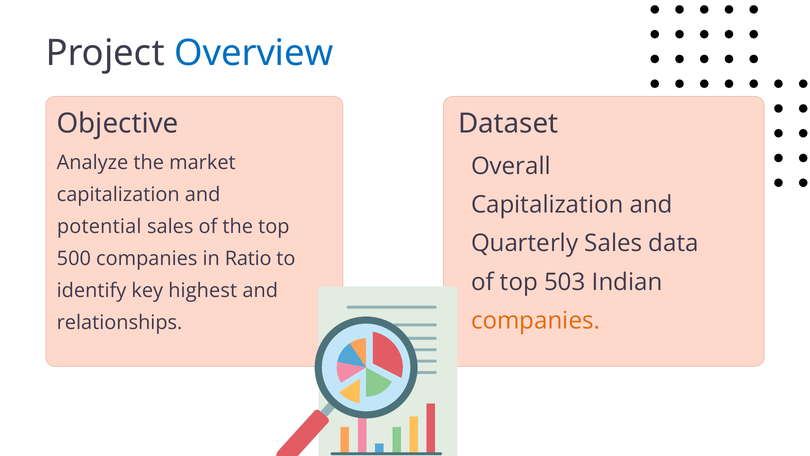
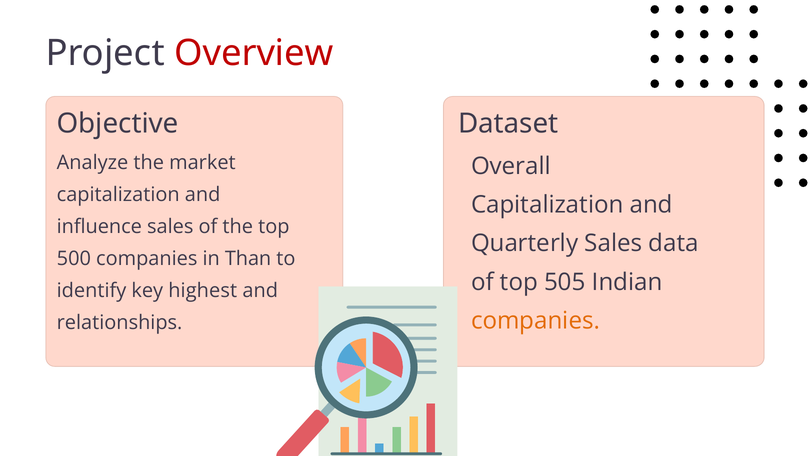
Overview colour: blue -> red (254, 53)
potential: potential -> influence (99, 227)
Ratio: Ratio -> Than (248, 258)
503: 503 -> 505 (565, 282)
